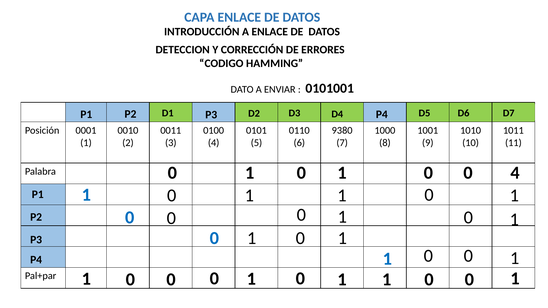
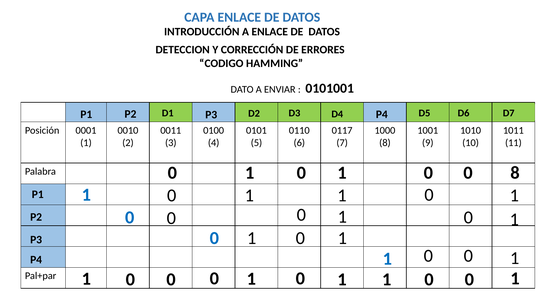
9380: 9380 -> 0117 (342, 130)
0 4: 4 -> 8 (515, 173)
